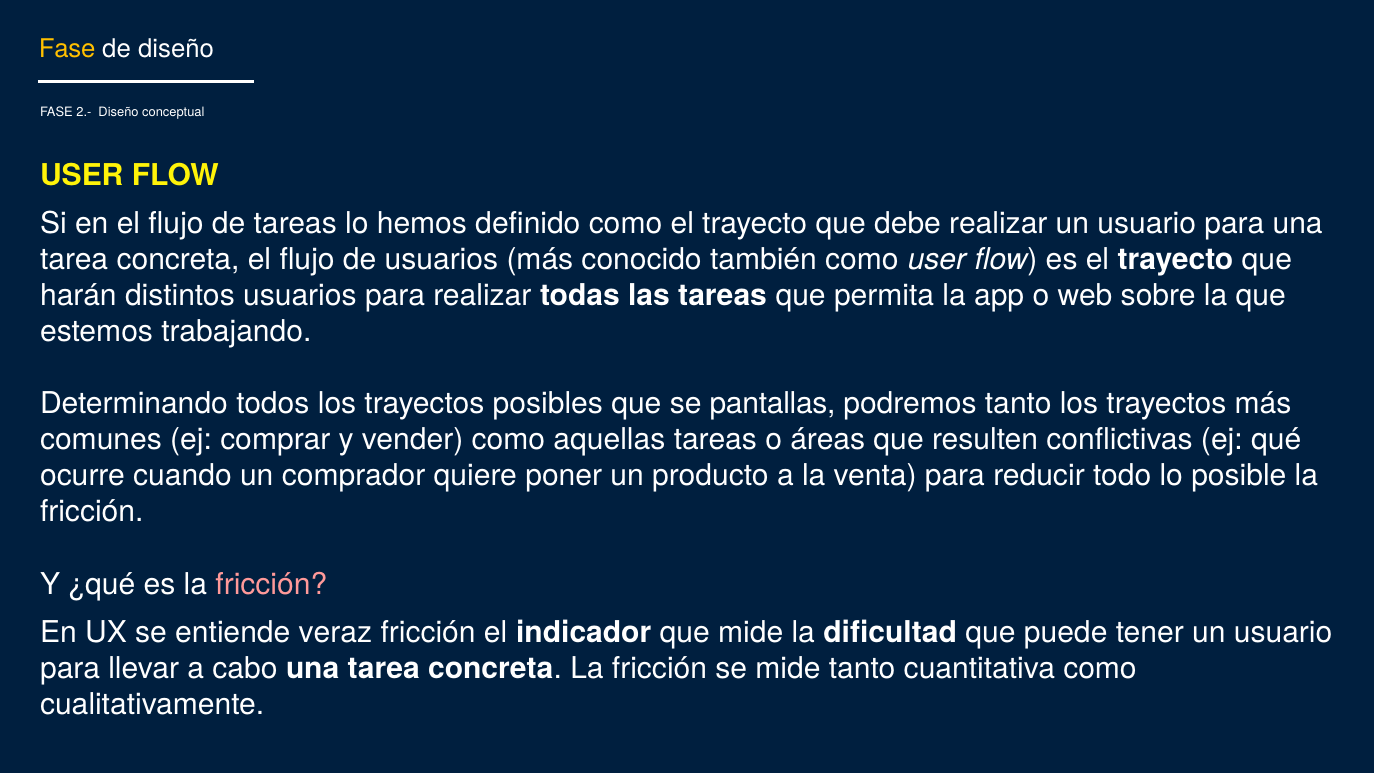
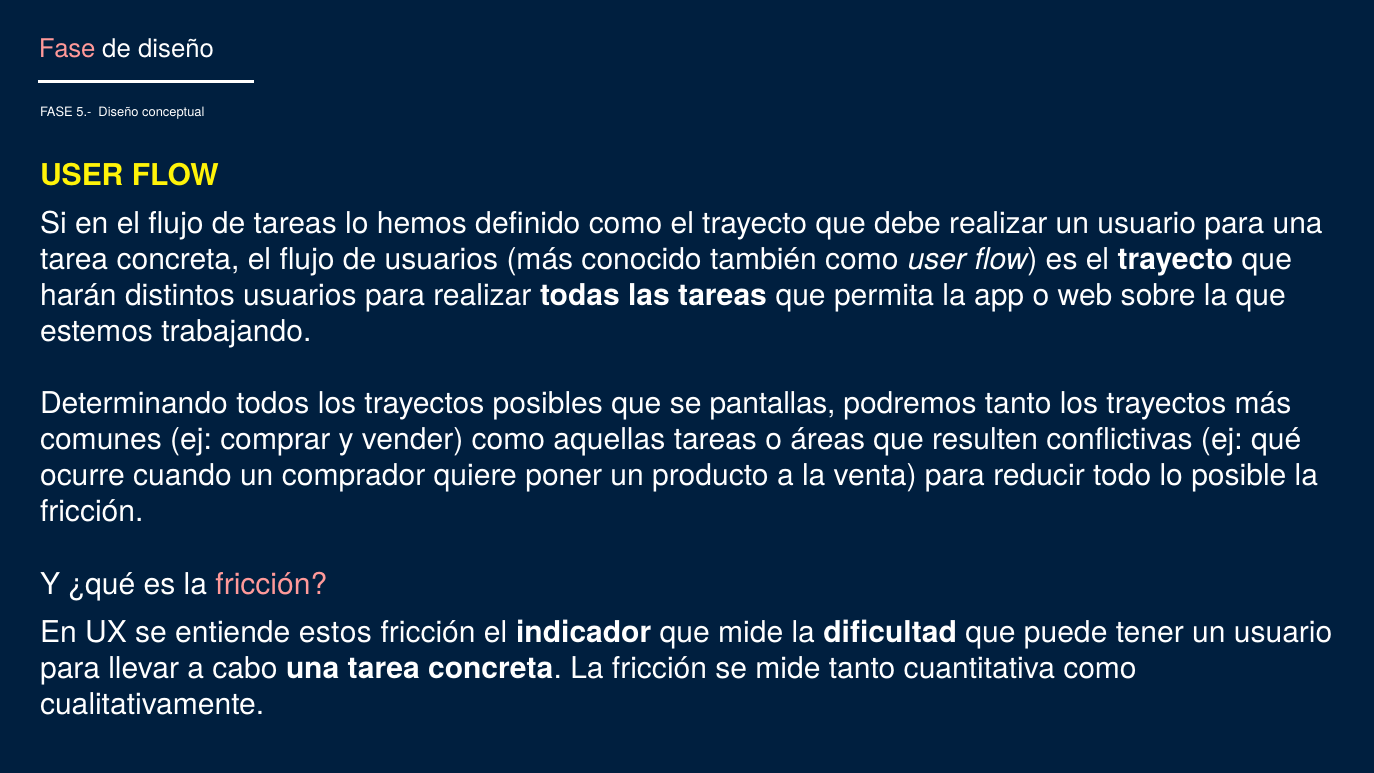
Fase colour: yellow -> pink (67, 49)
2.-: 2.- -> 5.- (84, 112)
veraz: veraz -> estos (335, 632)
